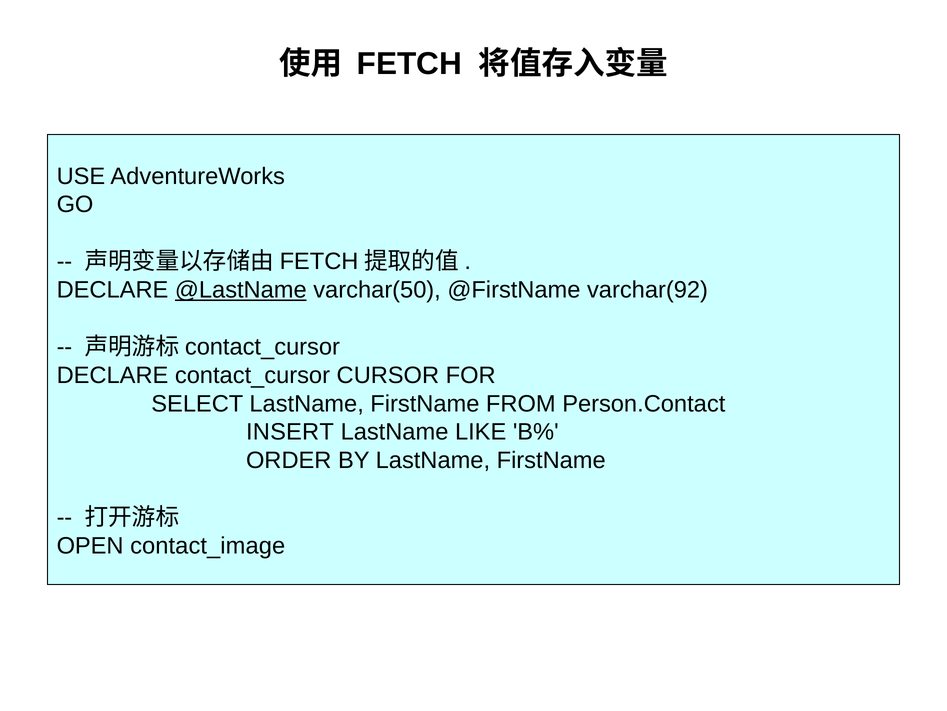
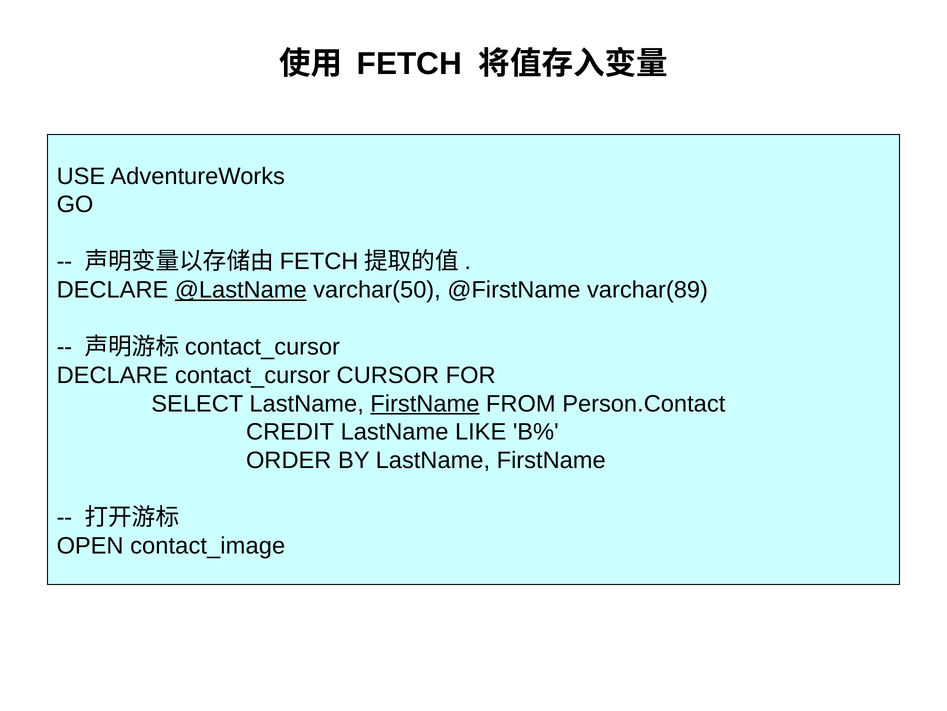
varchar(92: varchar(92 -> varchar(89 (648, 290)
FirstName underline: none -> present (425, 403)
INSERT: INSERT -> CREDIT (290, 432)
